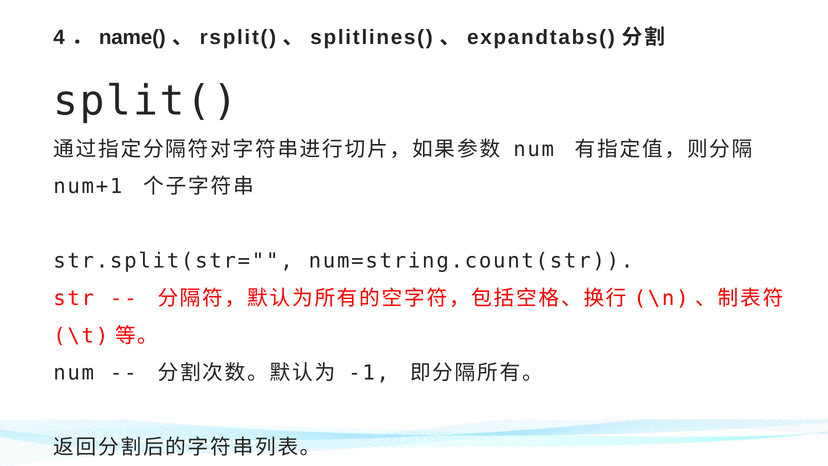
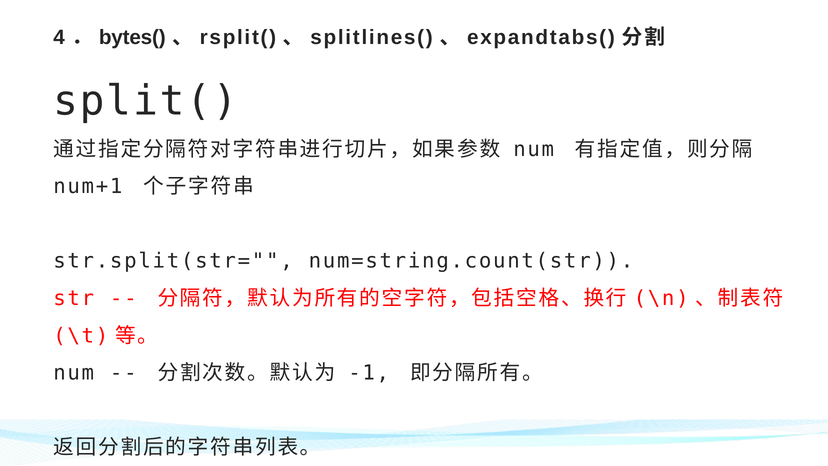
name(: name( -> bytes( (132, 37)
